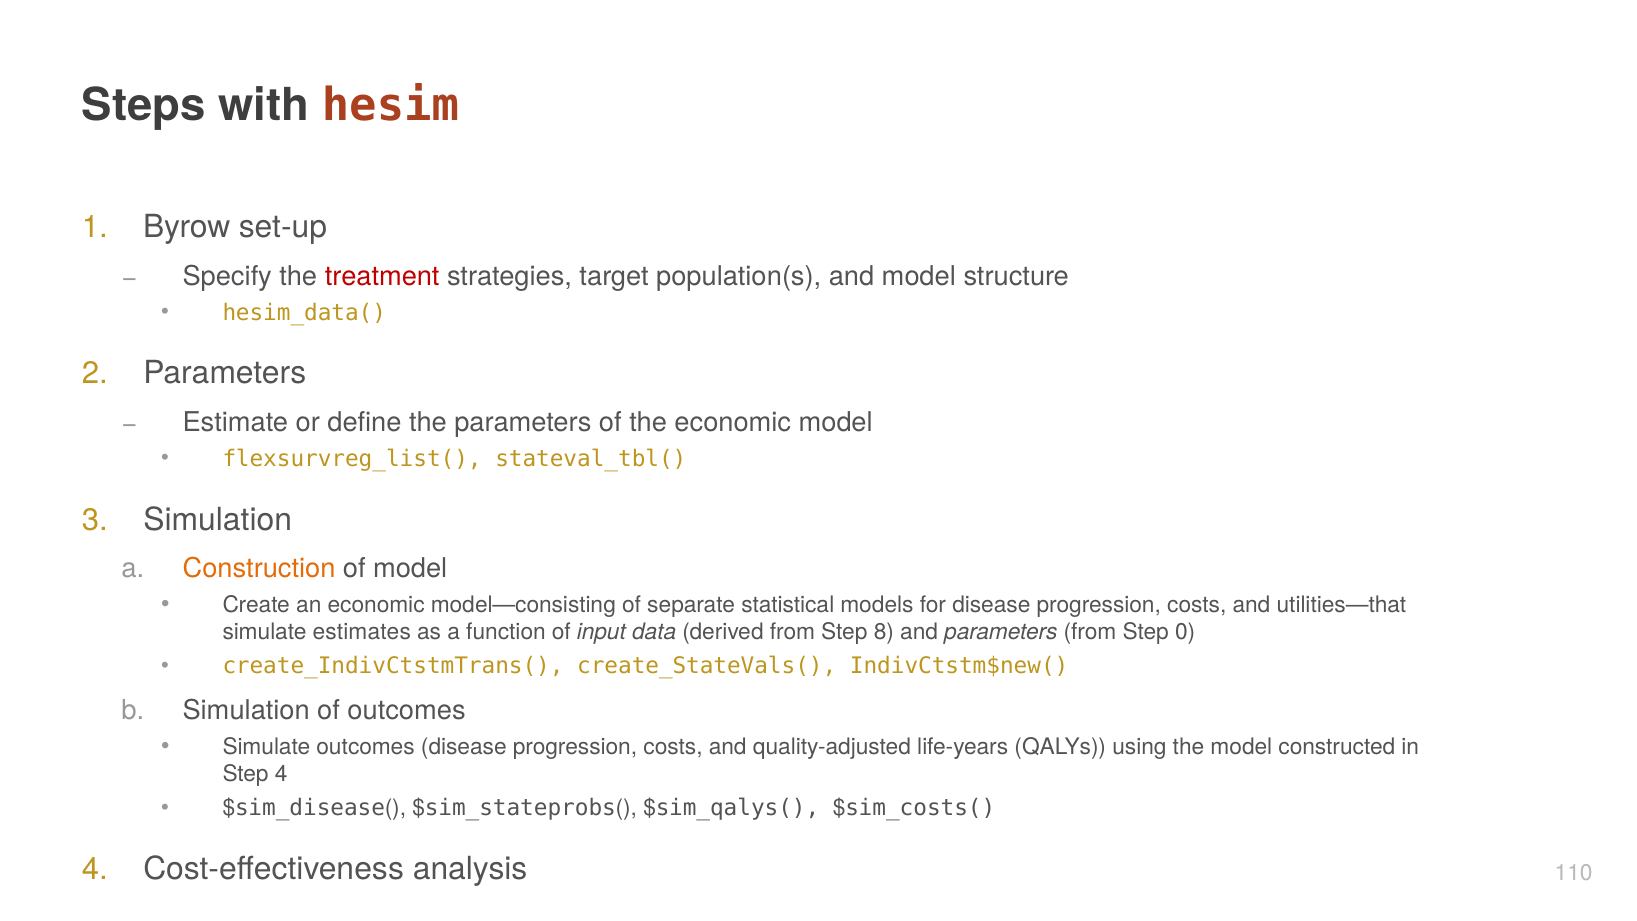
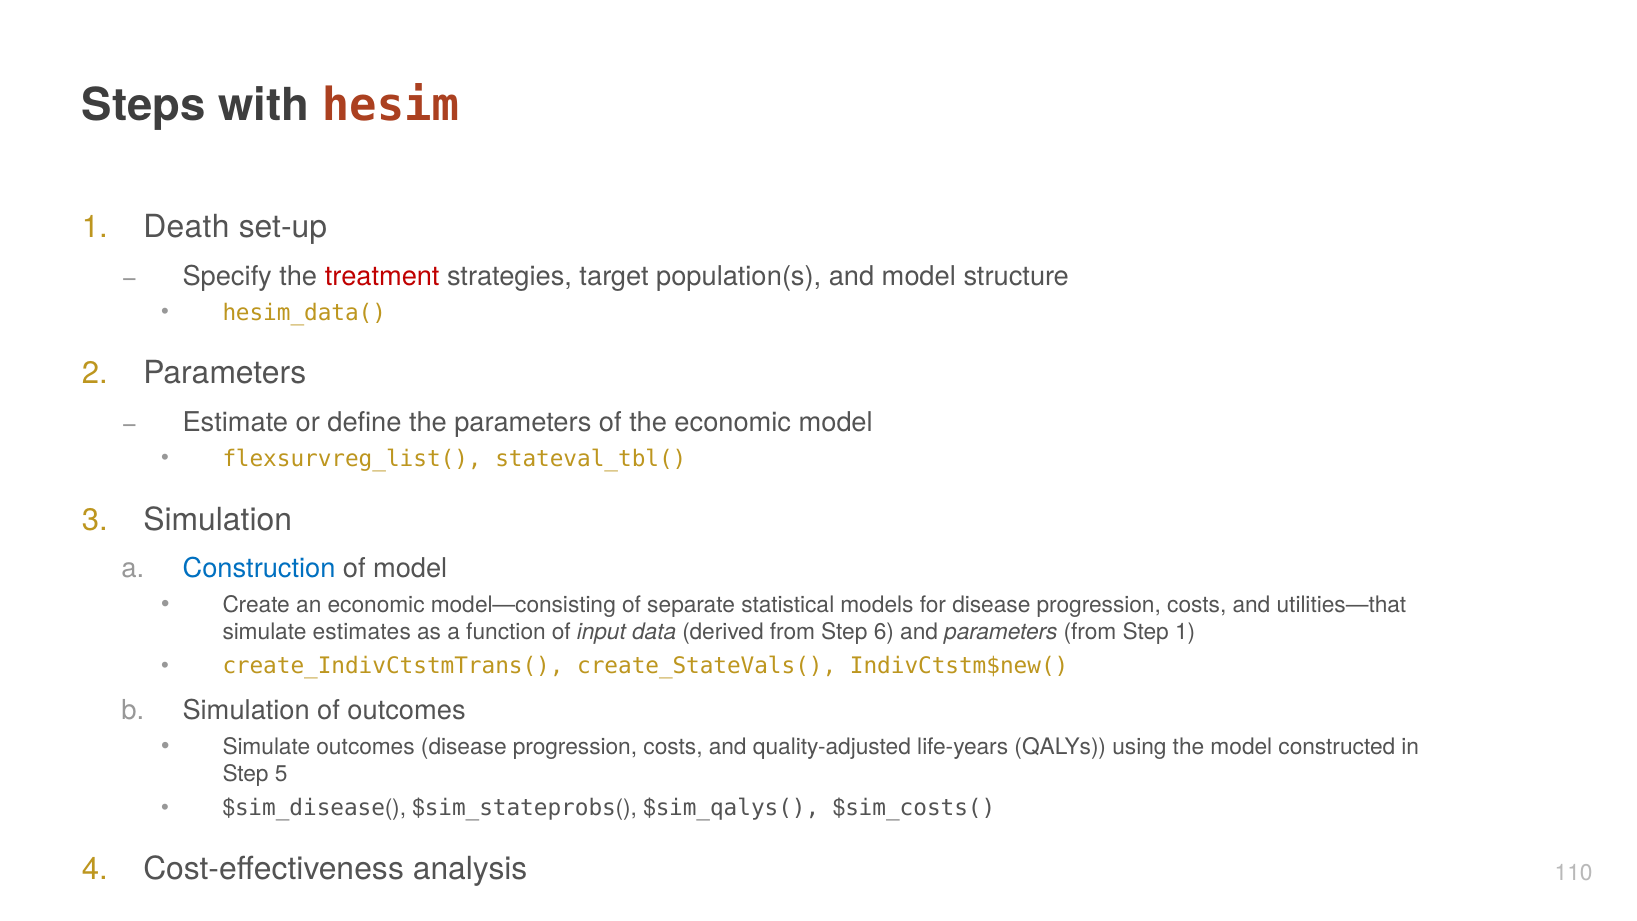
Byrow: Byrow -> Death (186, 227)
Construction colour: orange -> blue (259, 568)
8: 8 -> 6 (884, 632)
Step 0: 0 -> 1 (1185, 632)
Step 4: 4 -> 5 (281, 774)
